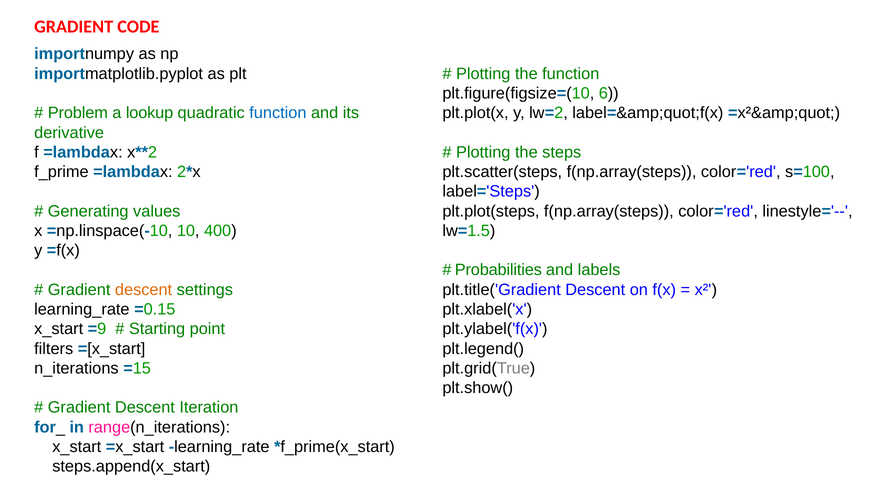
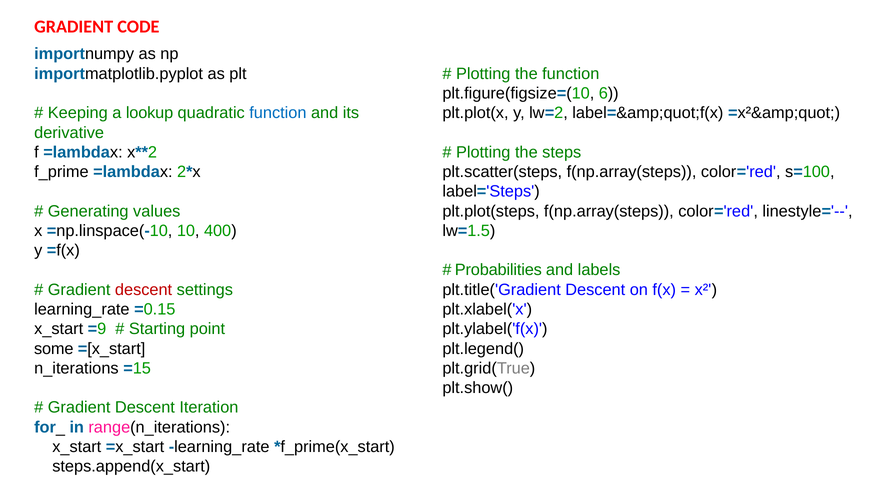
Problem: Problem -> Keeping (78, 113)
descent colour: orange -> red (144, 289)
filters: filters -> some (54, 348)
